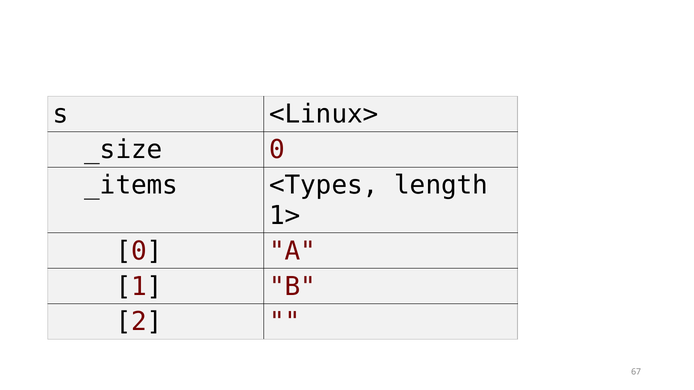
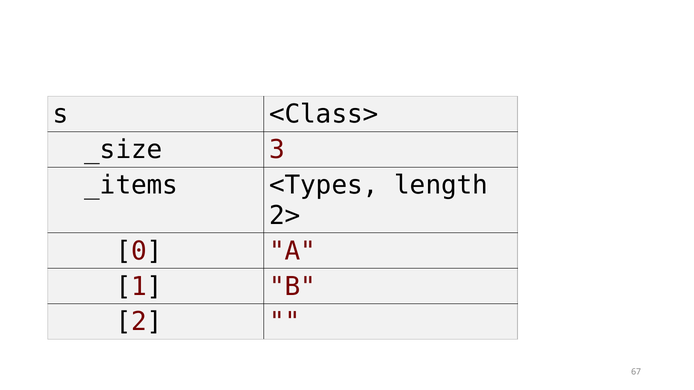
<Linux>: <Linux> -> <Class> (324, 114)
0: 0 -> 3 (277, 150)
1>: 1> -> 2> (285, 216)
